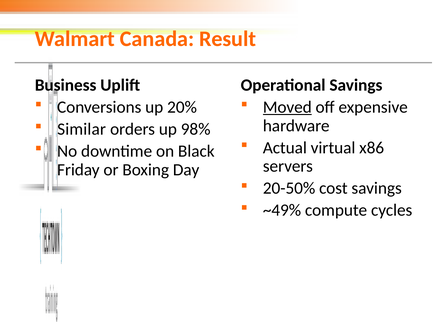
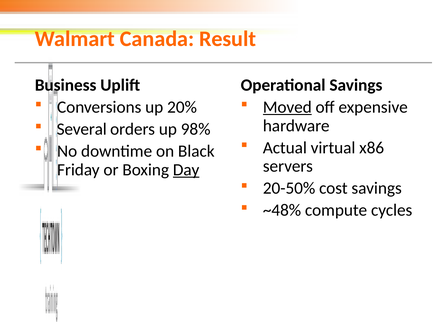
Similar: Similar -> Several (82, 129)
Day underline: none -> present (186, 170)
~49%: ~49% -> ~48% (282, 210)
